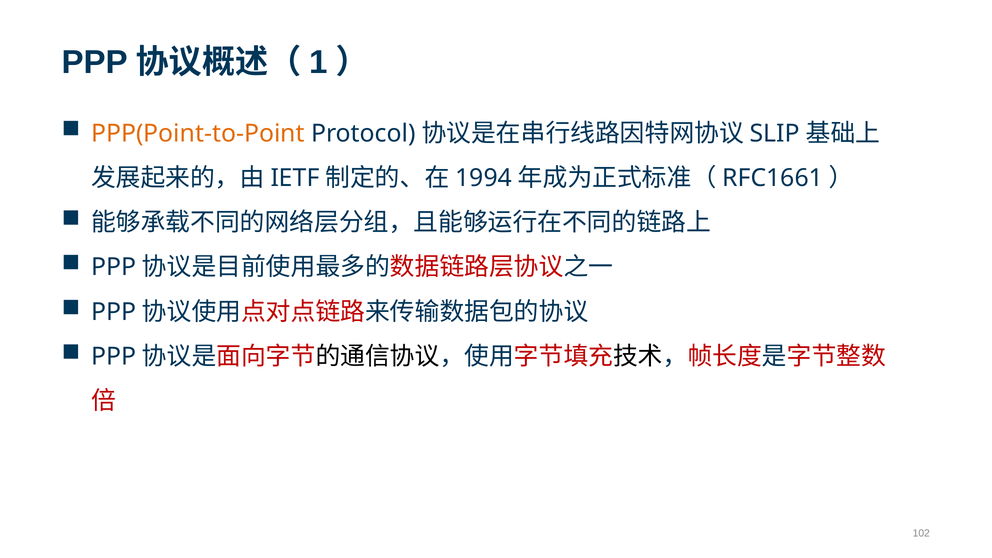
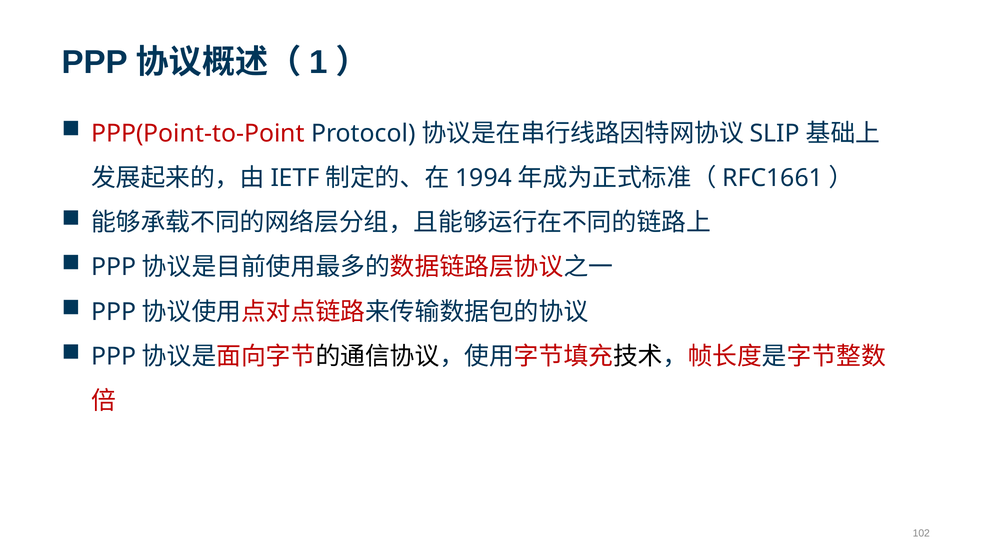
PPP(Point-to-Point colour: orange -> red (198, 133)
